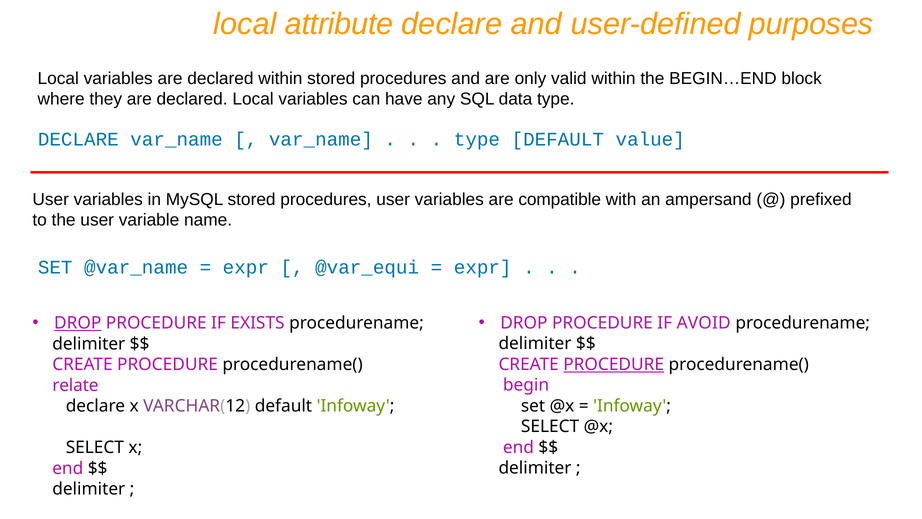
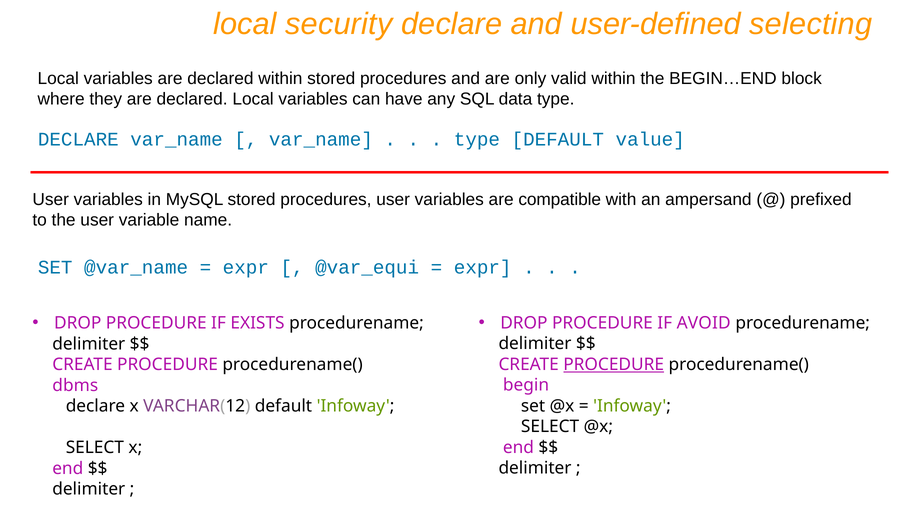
attribute: attribute -> security (339, 24)
purposes: purposes -> selecting (811, 24)
DROP underline: present -> none (78, 323)
relate: relate -> dbms (75, 385)
